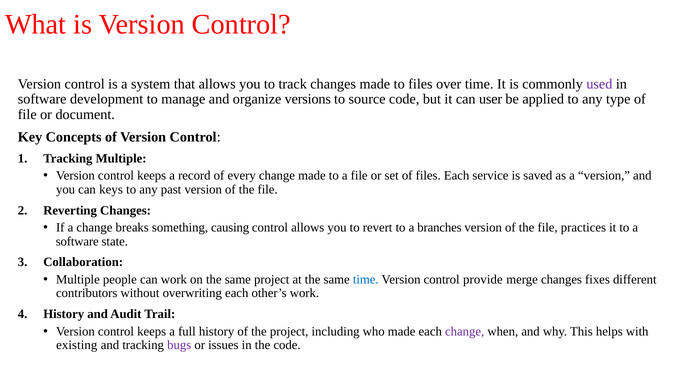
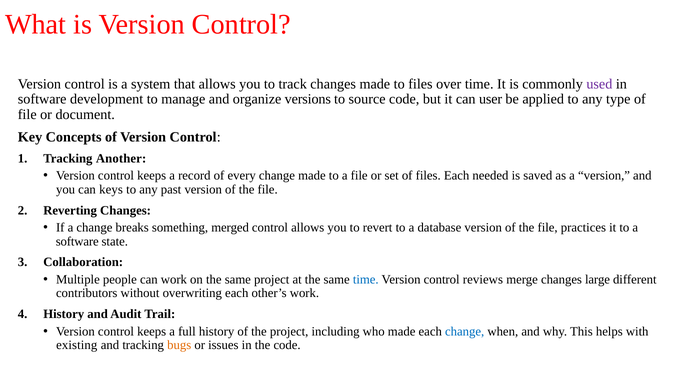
Tracking Multiple: Multiple -> Another (121, 158)
service: service -> needed (490, 176)
causing: causing -> merged (230, 228)
branches: branches -> database (439, 228)
provide: provide -> reviews (483, 279)
fixes: fixes -> large (598, 279)
change colour: purple -> blue (465, 331)
bugs colour: purple -> orange (179, 345)
